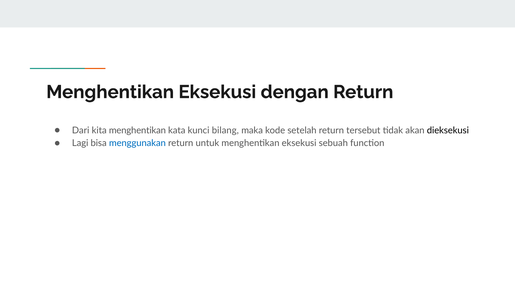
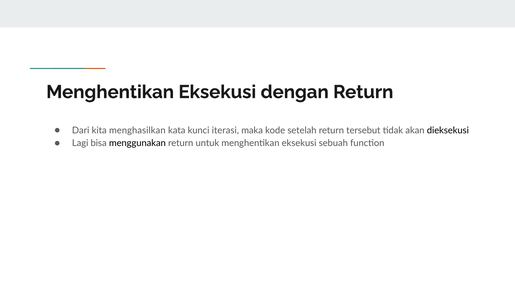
kita menghentikan: menghentikan -> menghasilkan (137, 130)
bilang: bilang -> iterasi (225, 130)
menggunakan colour: blue -> black (137, 143)
